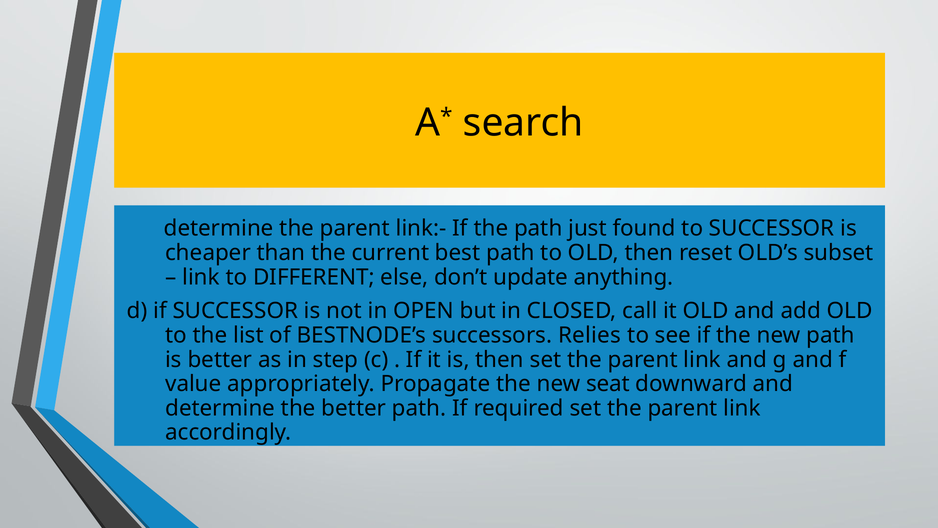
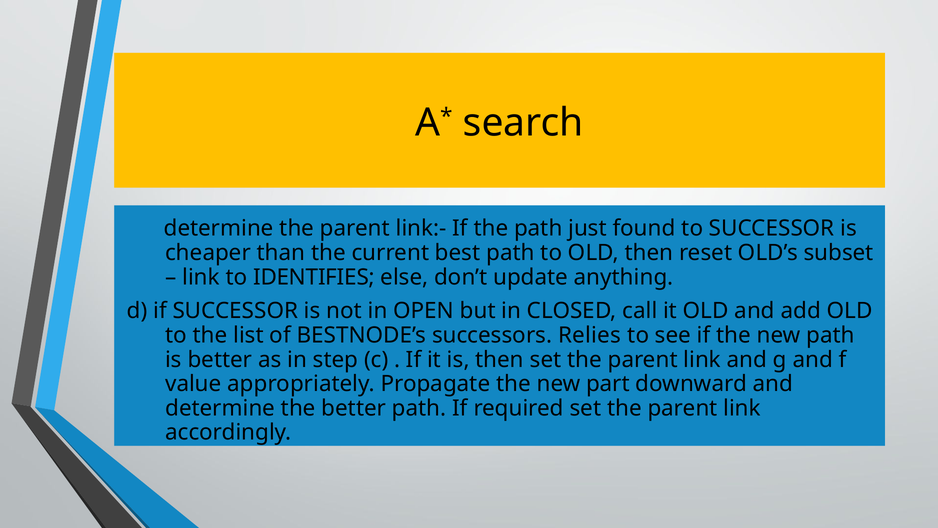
DIFFERENT: DIFFERENT -> IDENTIFIES (314, 277)
seat: seat -> part (608, 384)
